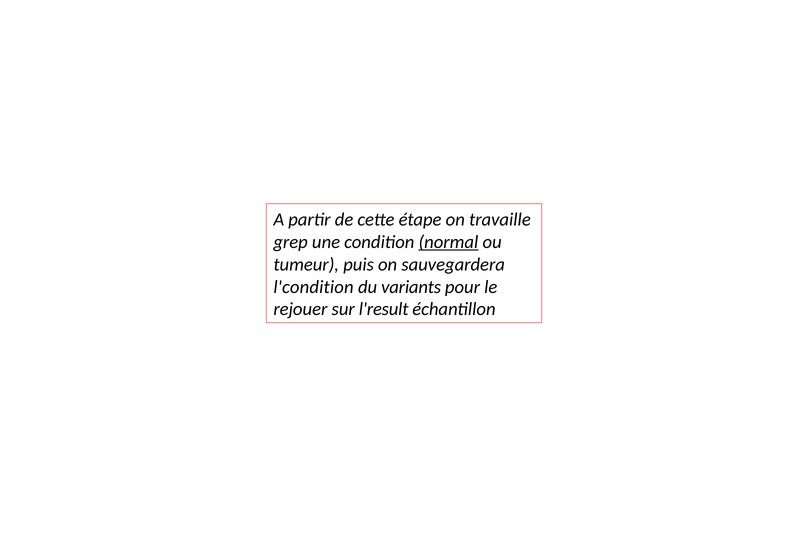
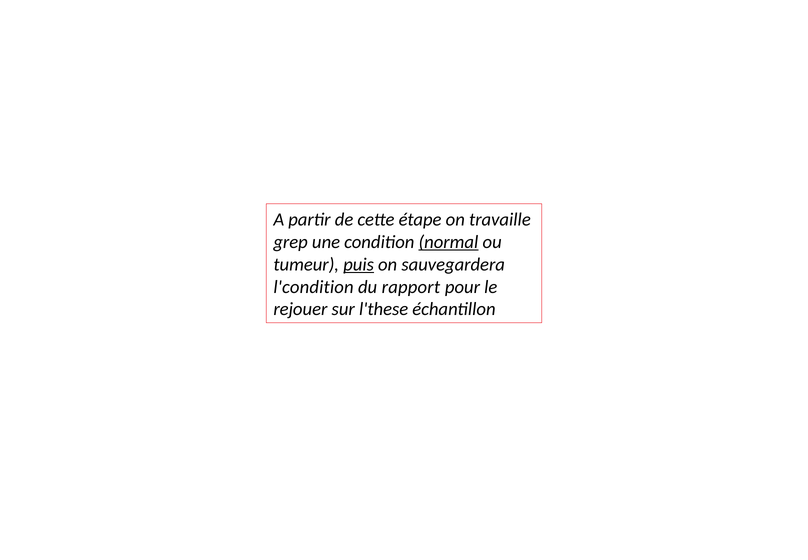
puis underline: none -> present (359, 264)
variants: variants -> rapport (411, 287)
l'result: l'result -> l'these (384, 309)
